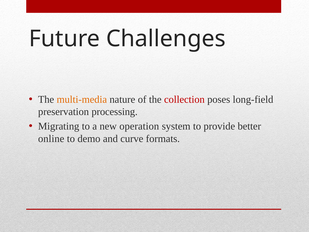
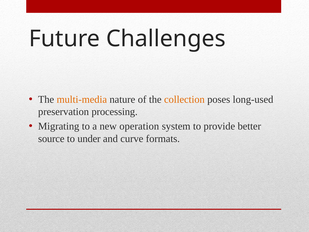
collection colour: red -> orange (184, 99)
long-field: long-field -> long-used (253, 99)
online: online -> source (51, 138)
demo: demo -> under (89, 138)
